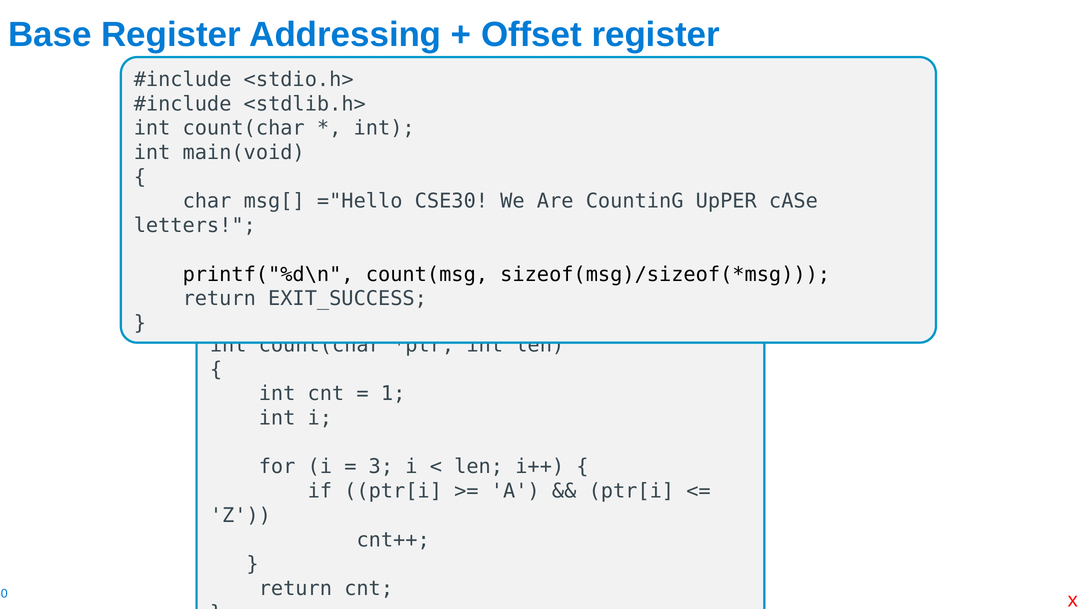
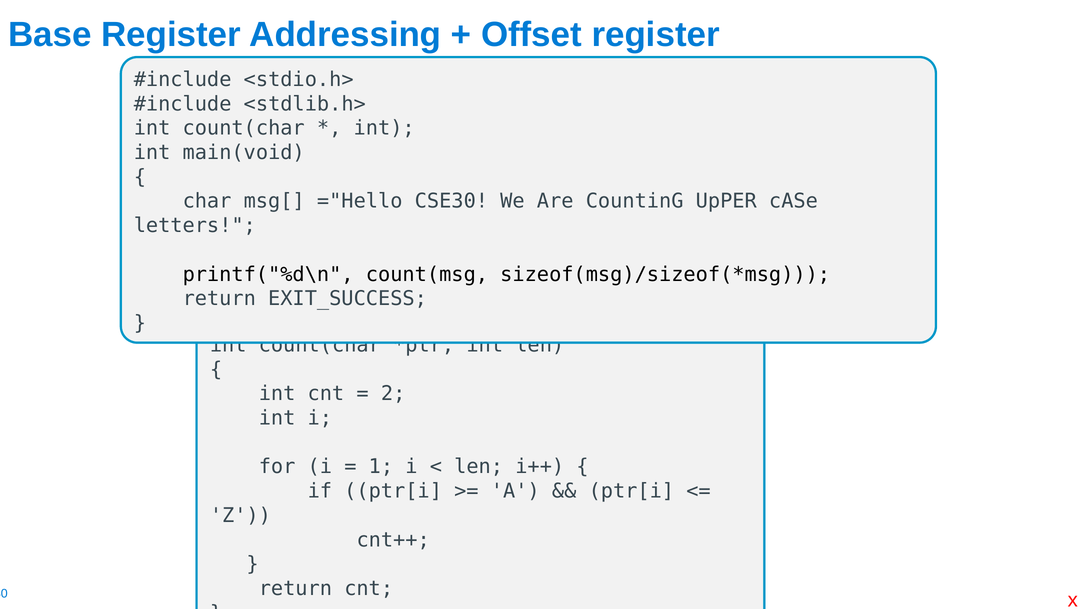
1: 1 -> 2 (393, 394)
3: 3 -> 1 (381, 467)
